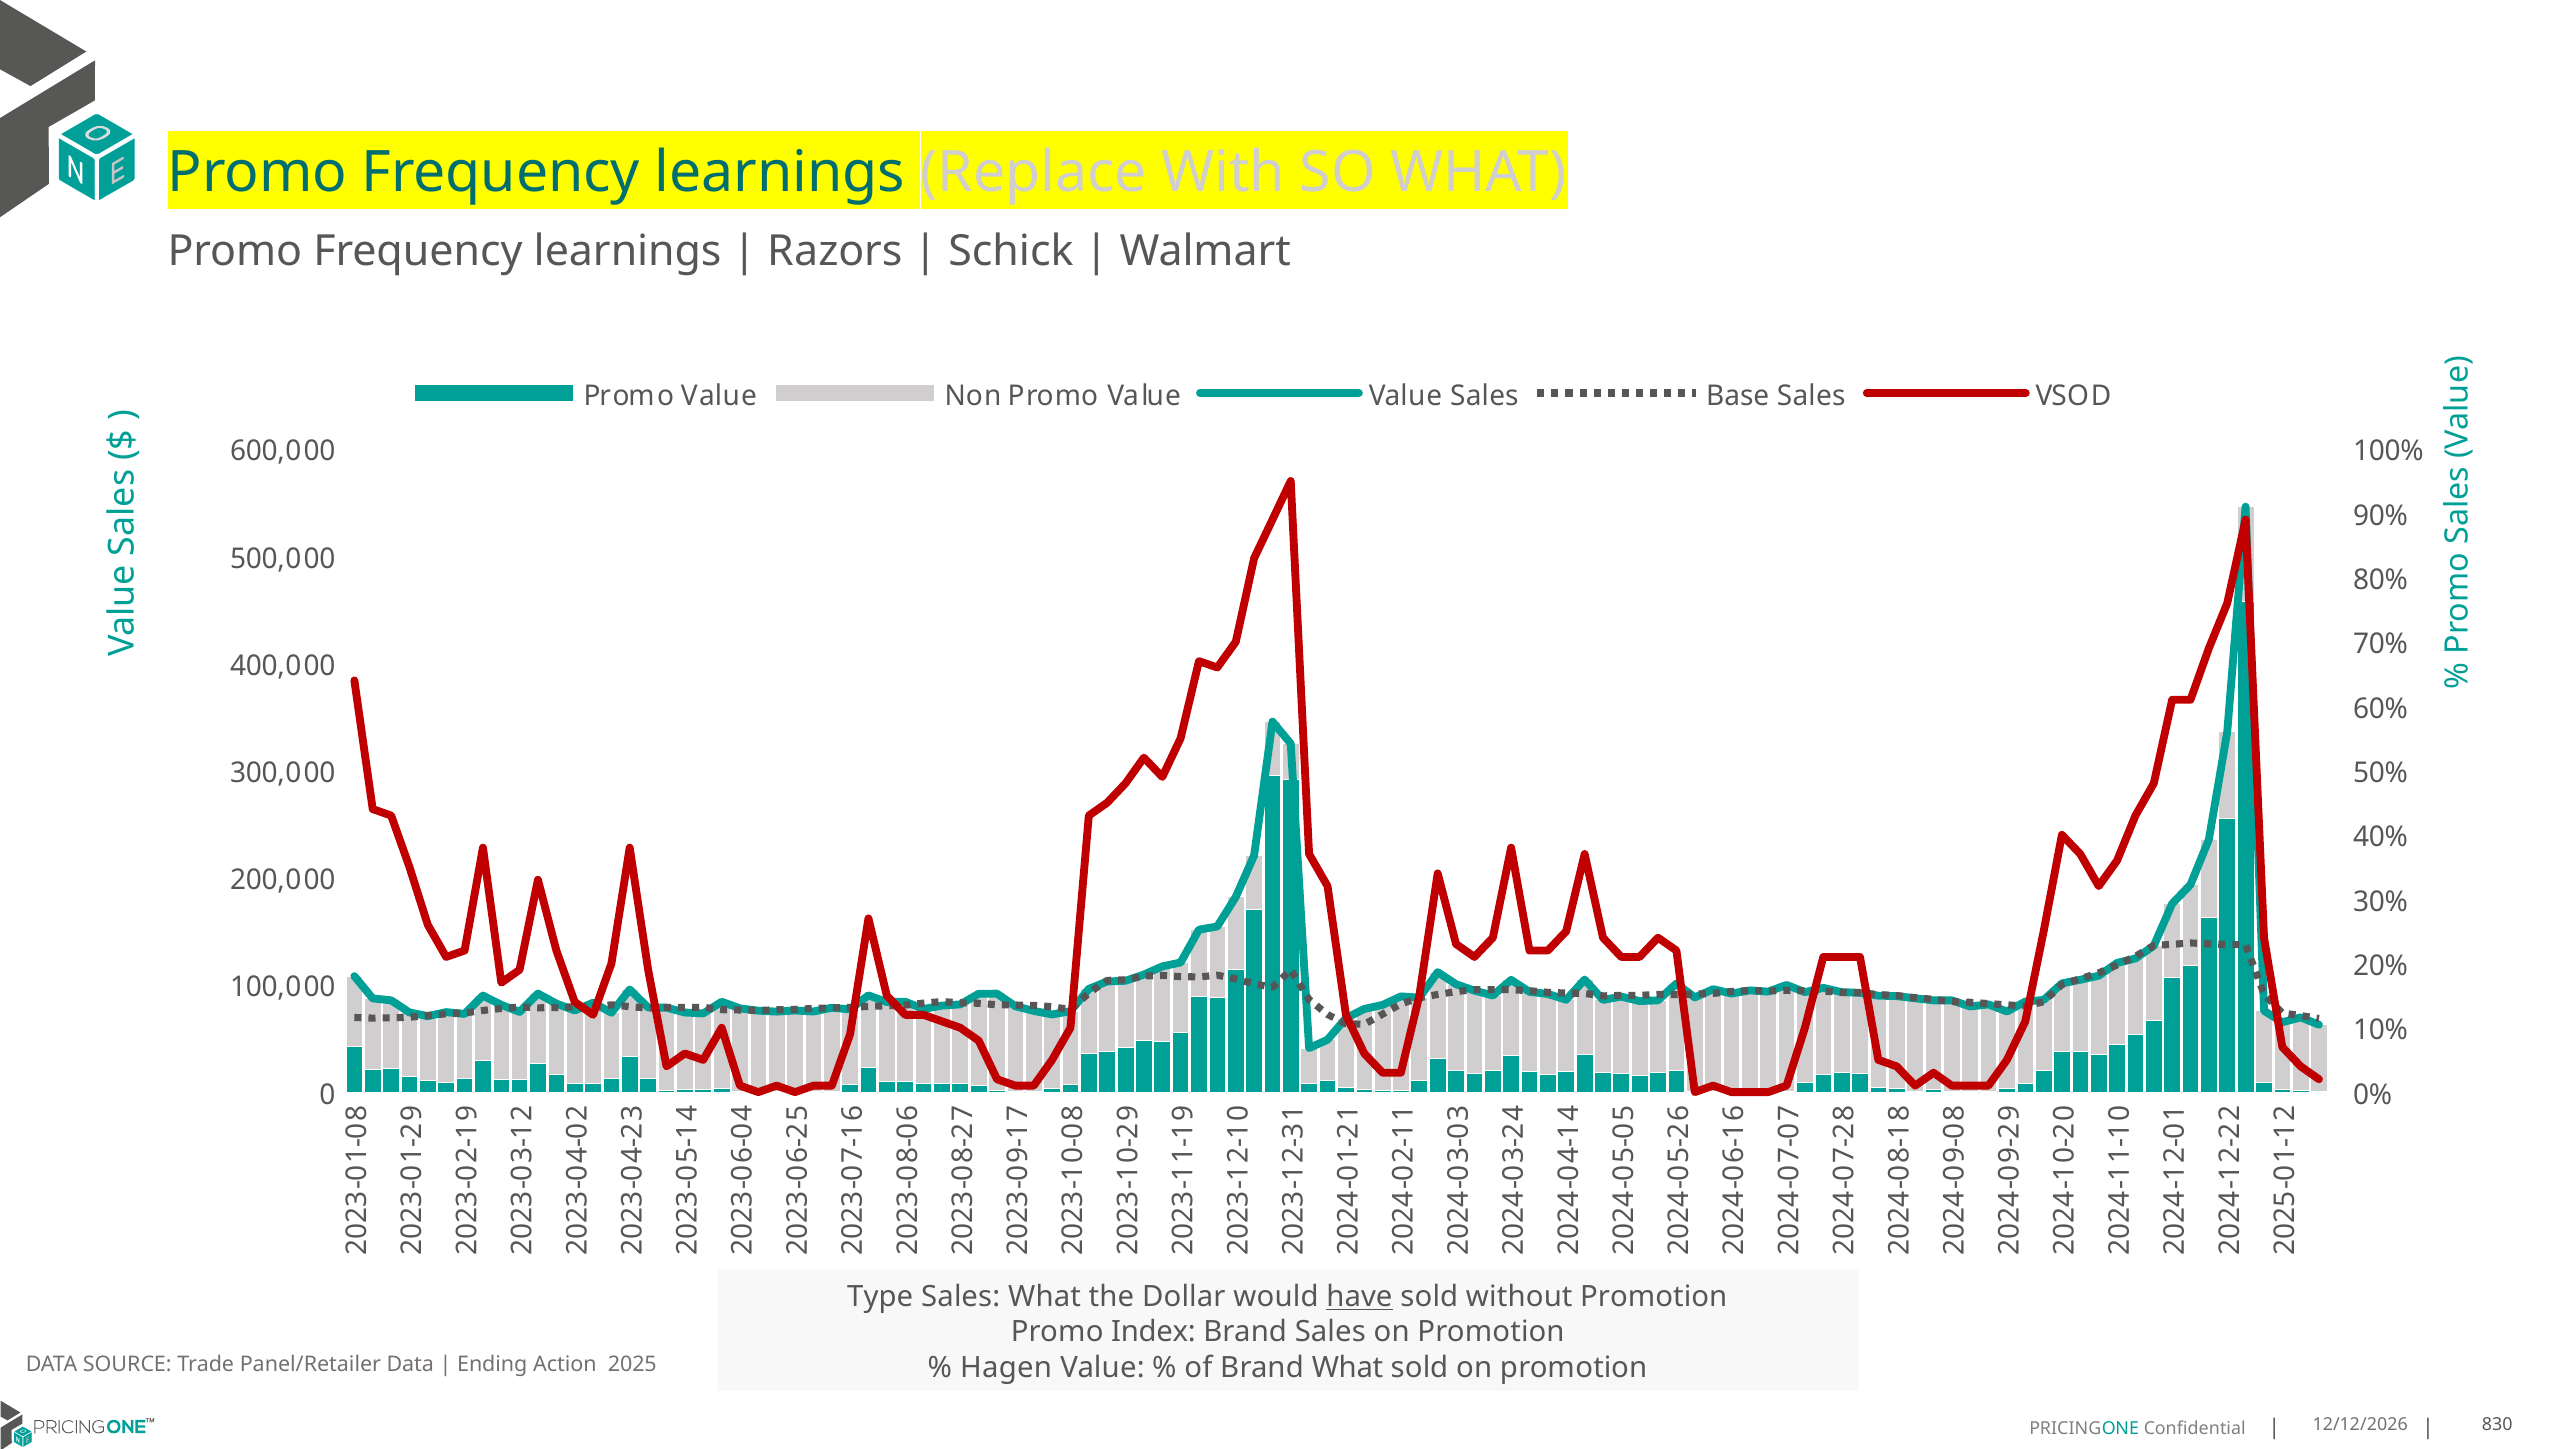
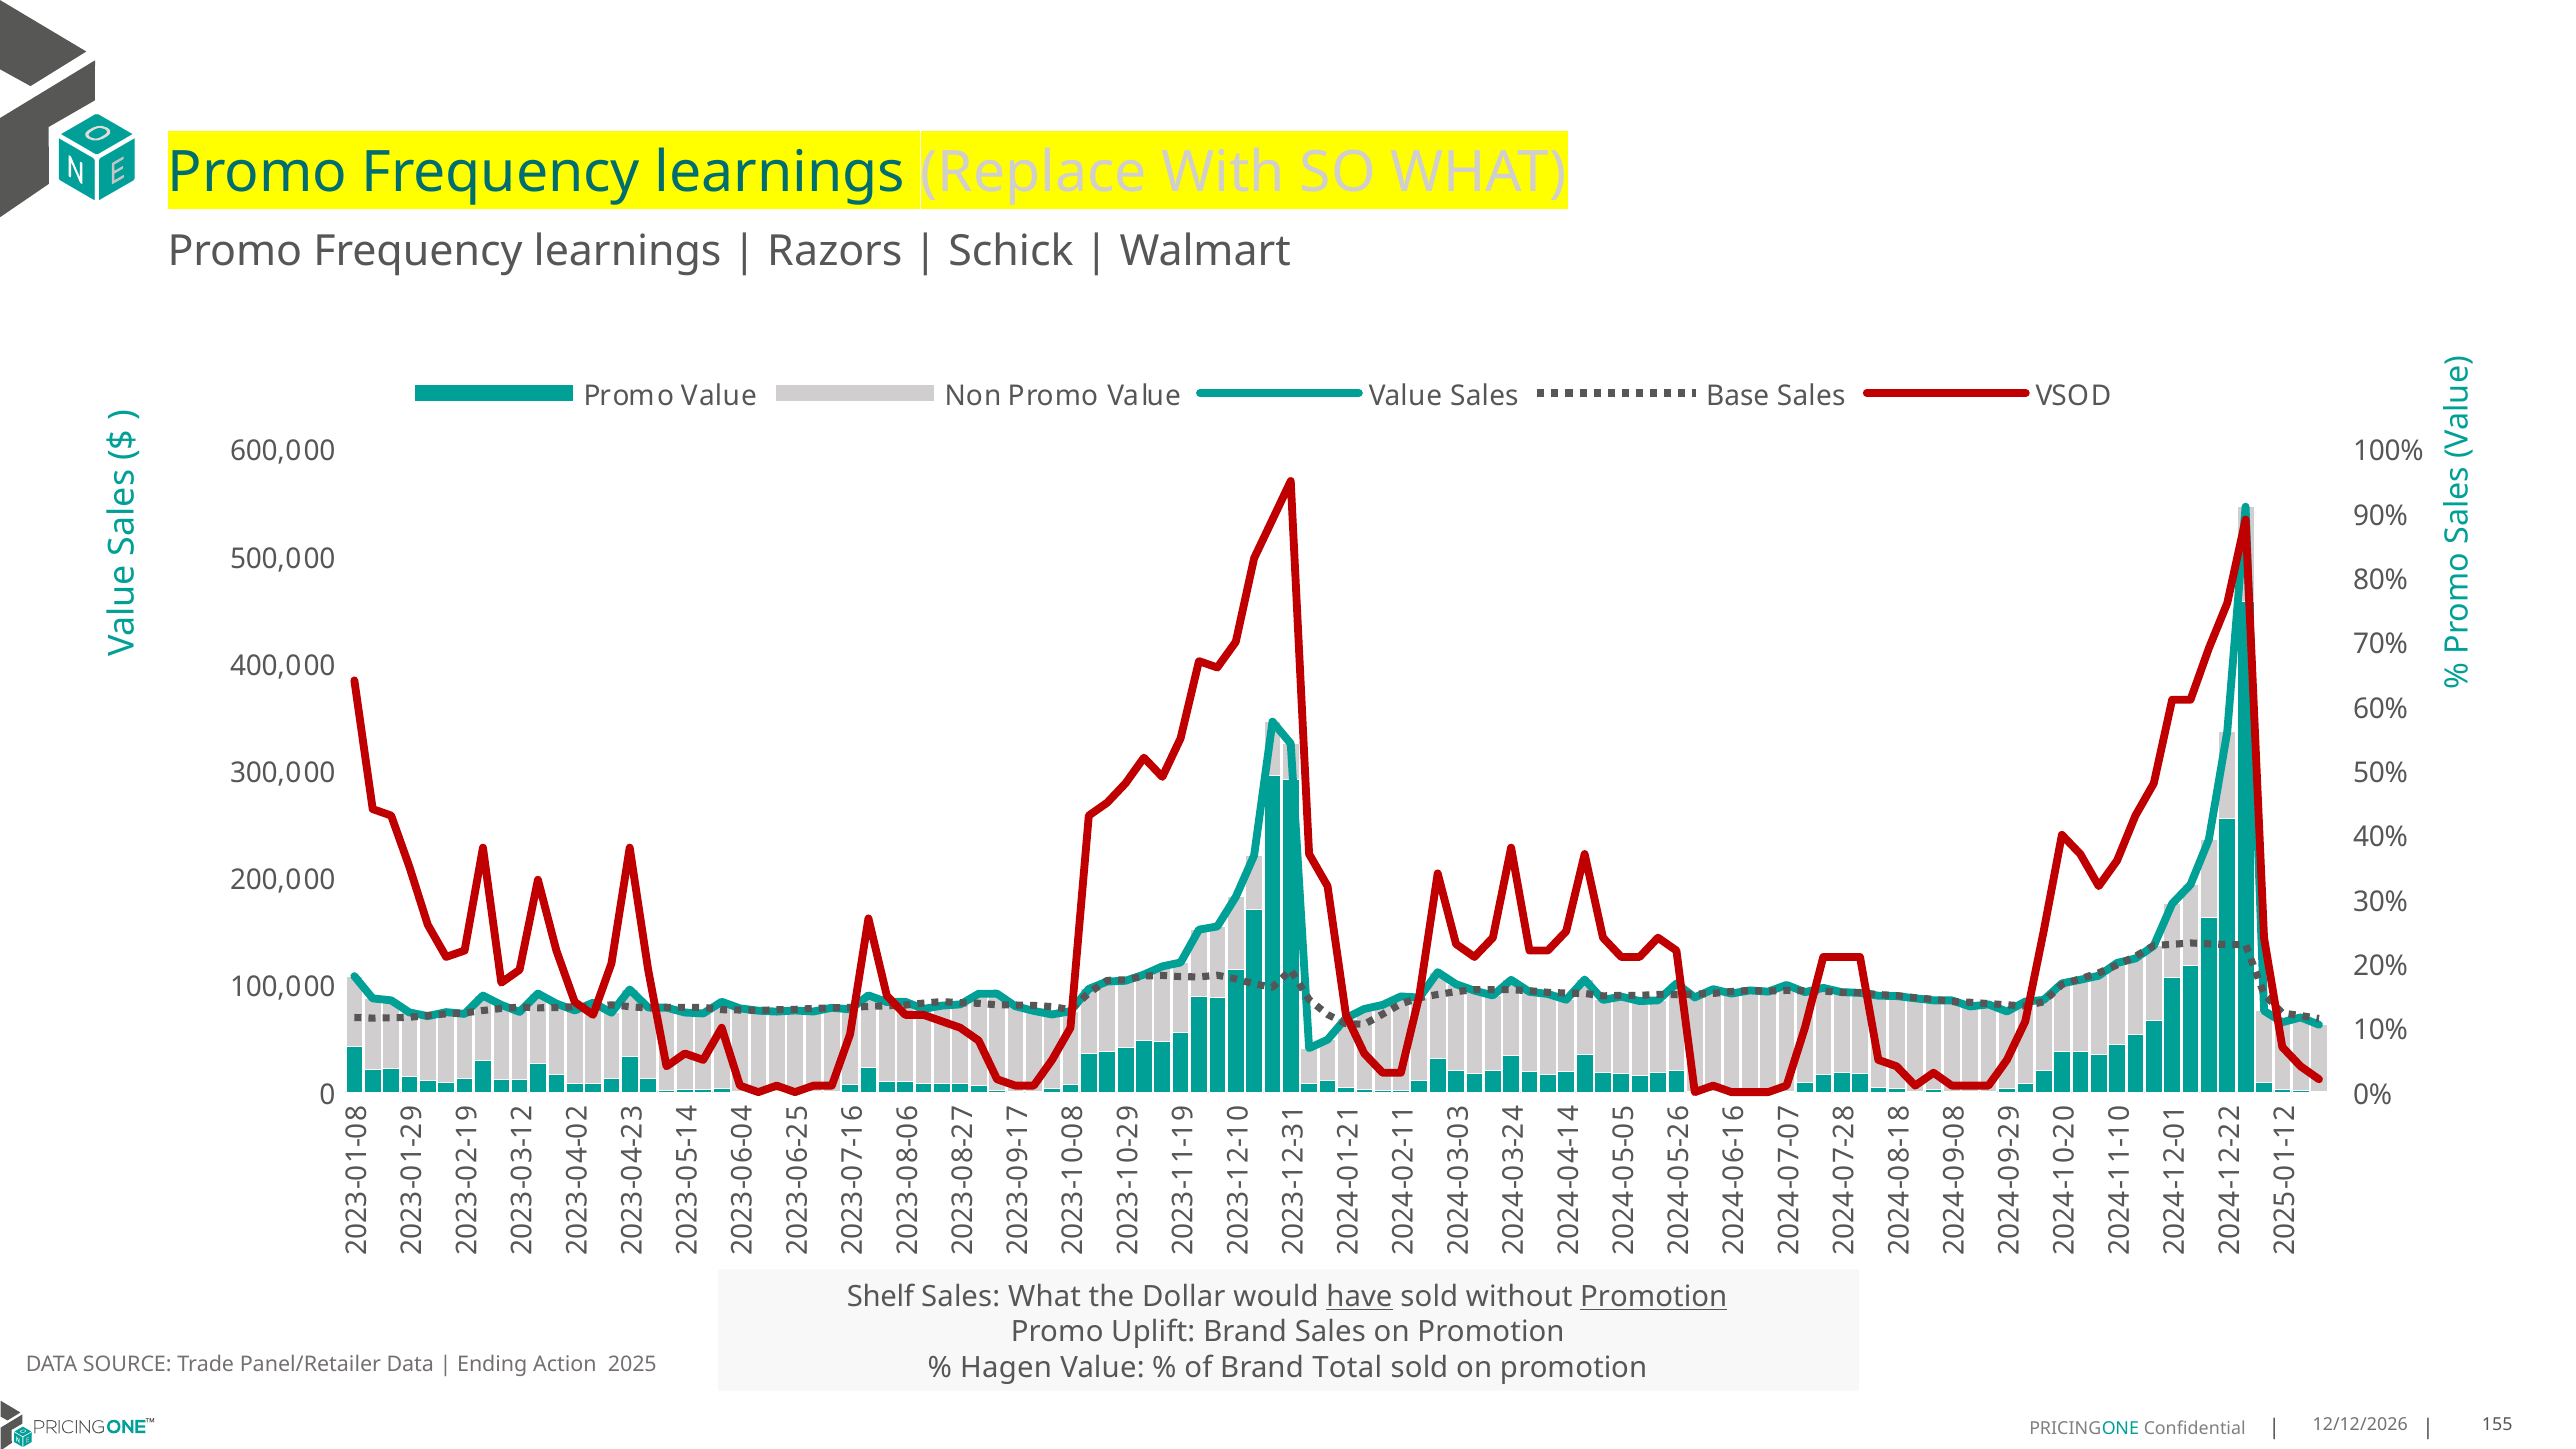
Type: Type -> Shelf (880, 1297)
Promotion underline: none -> present (1654, 1297)
Index: Index -> Uplift (1153, 1332)
Brand What: What -> Total (1347, 1368)
830: 830 -> 155 (2497, 1425)
